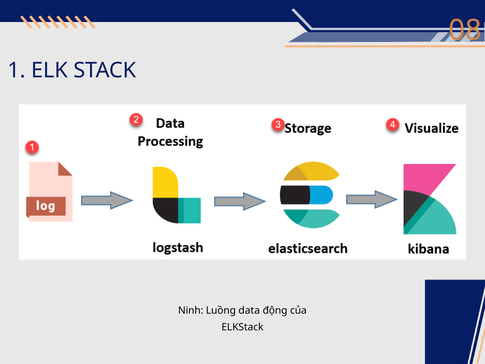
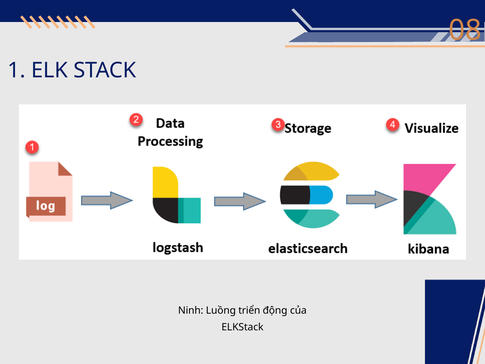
data: data -> triển (249, 310)
